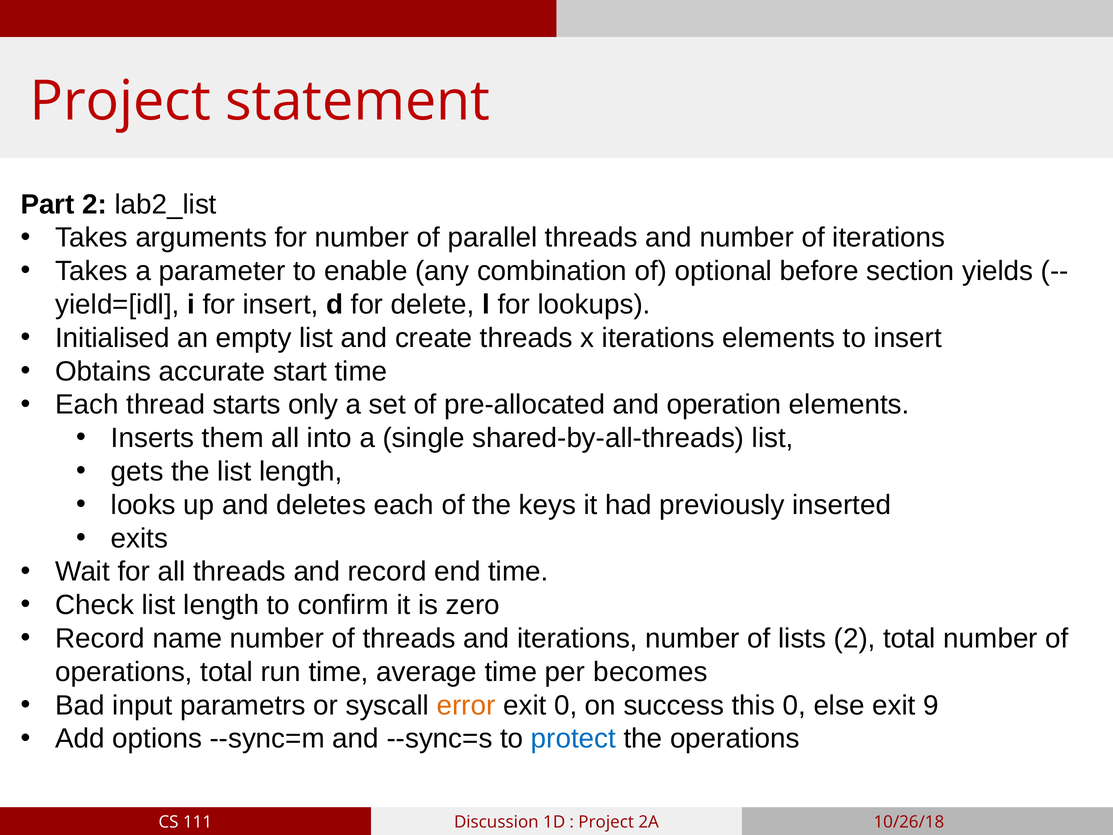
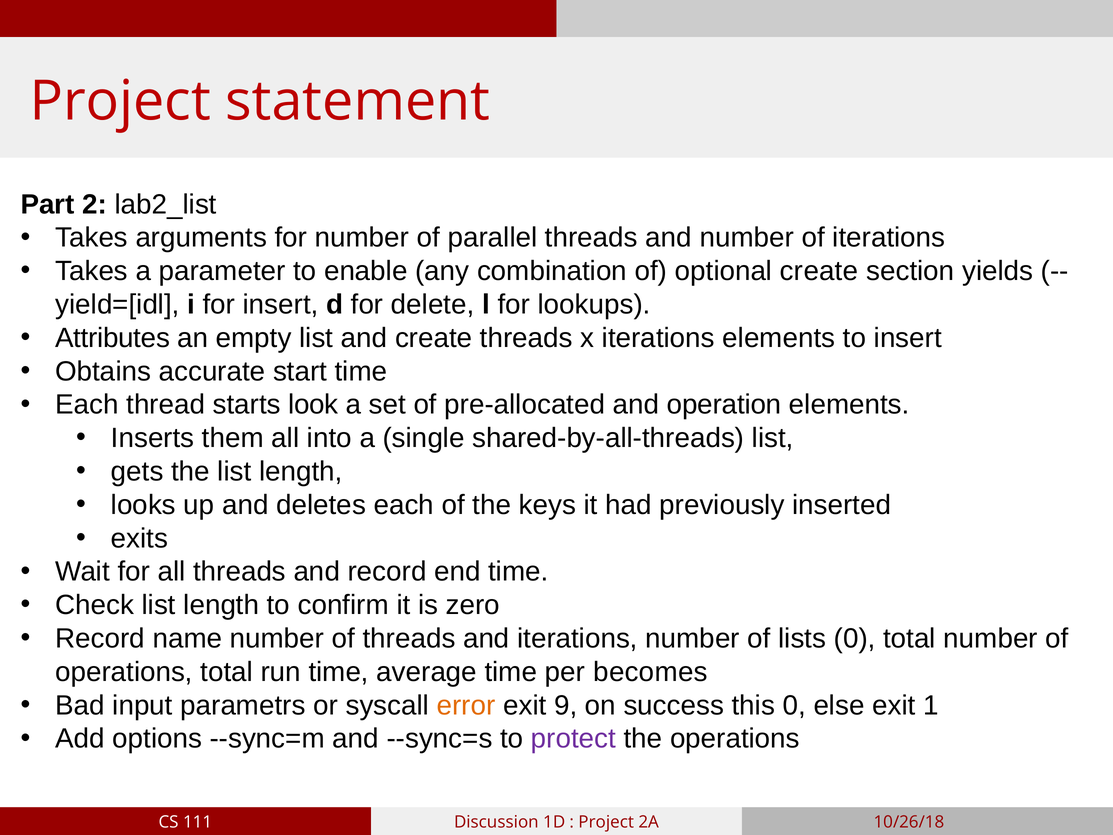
optional before: before -> create (819, 271)
Initialised: Initialised -> Attributes (113, 338)
only: only -> look (313, 405)
lists 2: 2 -> 0 (855, 638)
exit 0: 0 -> 9 (566, 705)
9: 9 -> 1 (931, 705)
protect colour: blue -> purple (573, 739)
